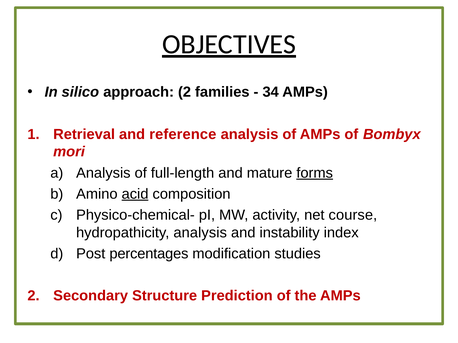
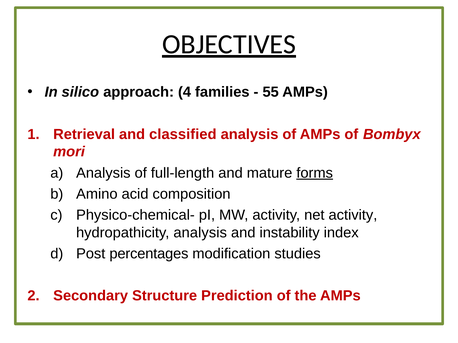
approach 2: 2 -> 4 (185, 92)
34: 34 -> 55 (271, 92)
reference: reference -> classified (183, 134)
acid underline: present -> none (135, 194)
net course: course -> activity (353, 215)
